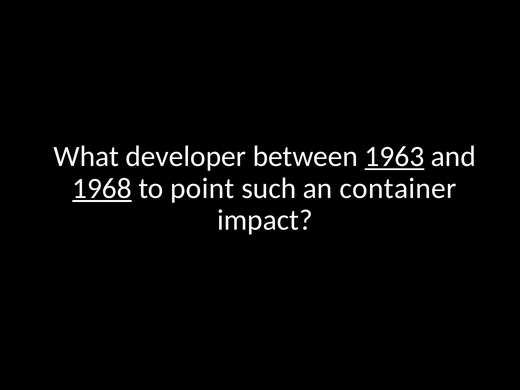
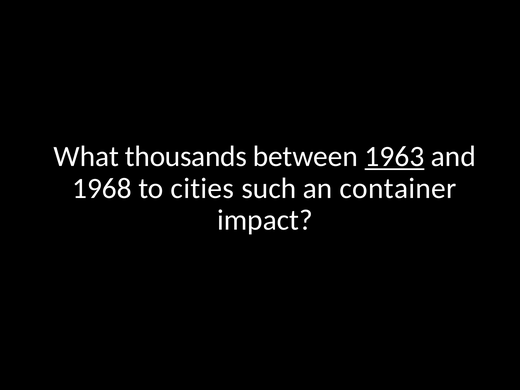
developer: developer -> thousands (186, 157)
1968 underline: present -> none (102, 188)
point: point -> cities (202, 188)
